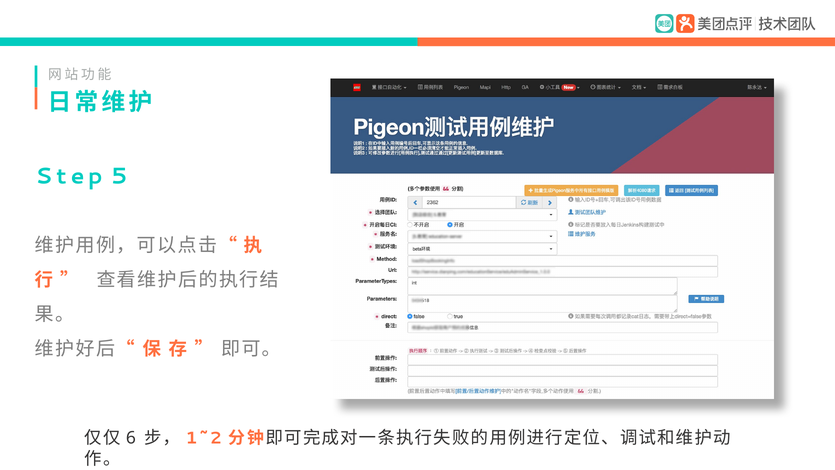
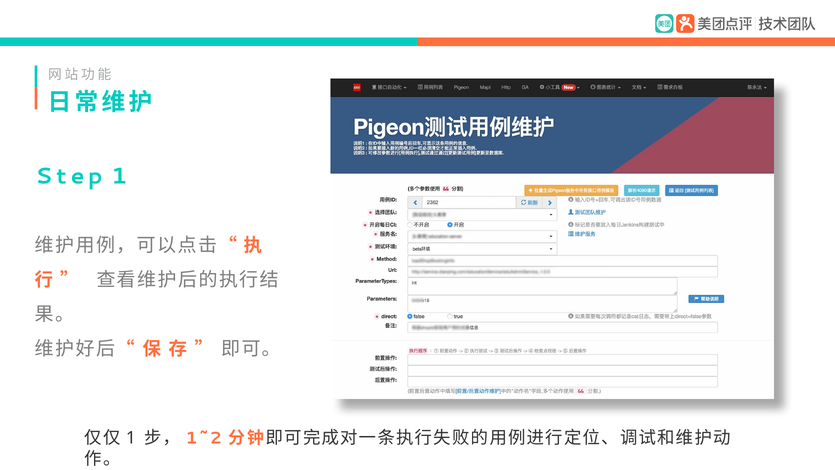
Step 5: 5 -> 1 (119, 176)
6: 6 -> 1 (131, 438)
